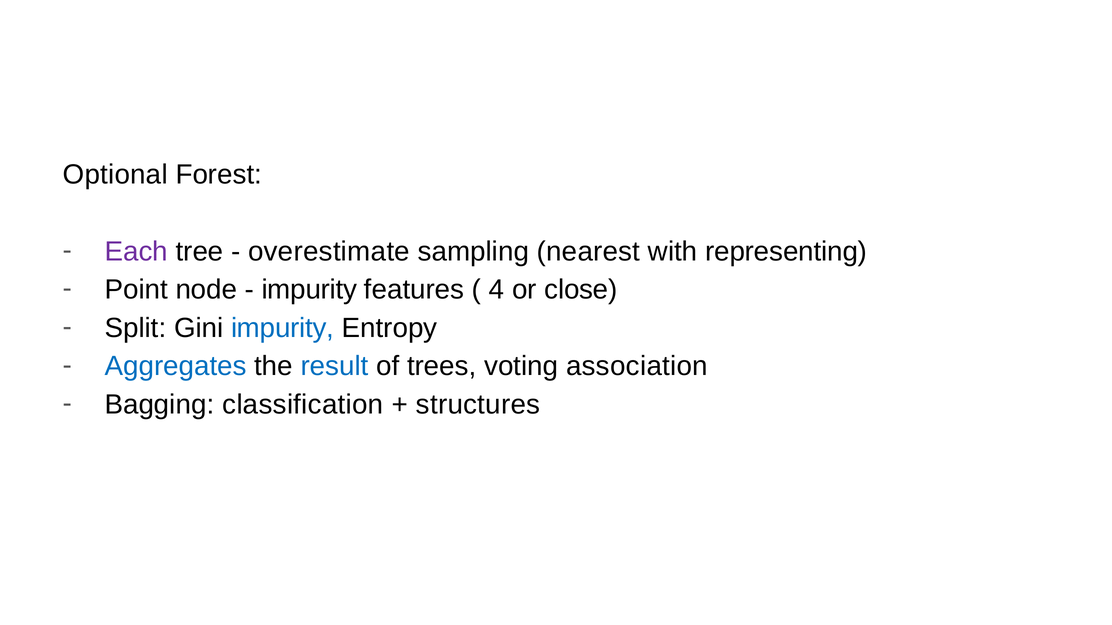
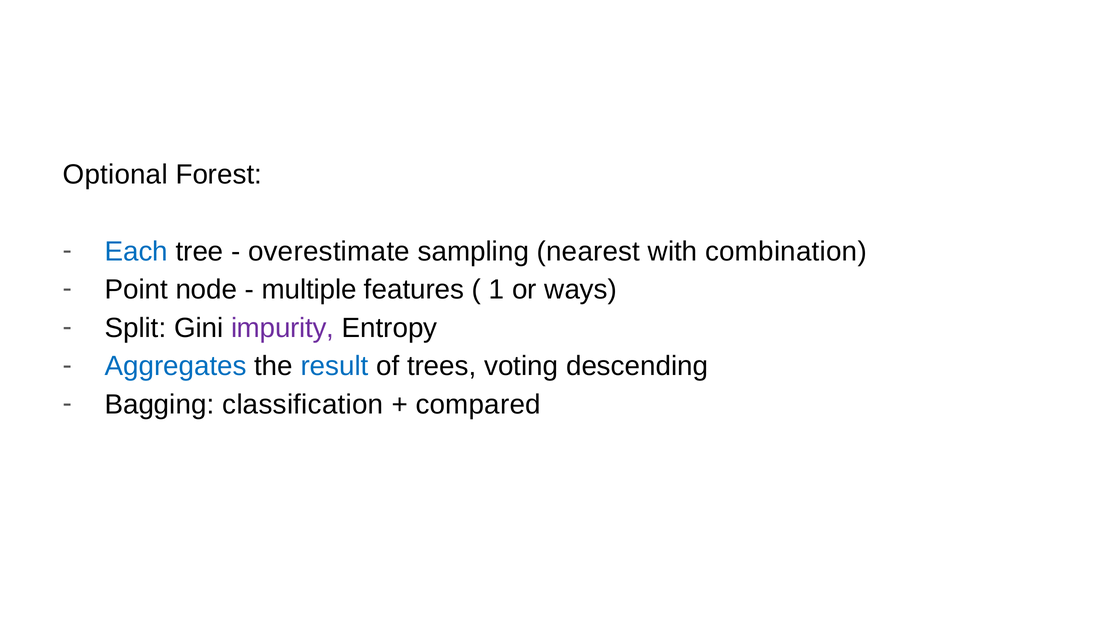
Each colour: purple -> blue (136, 252)
representing: representing -> combination (786, 252)
impurity: impurity -> multiple (309, 290)
4: 4 -> 1 (497, 290)
close: close -> ways (581, 290)
impurity colour: blue -> purple (283, 328)
association: association -> descending (637, 367)
structures: structures -> compared (478, 405)
